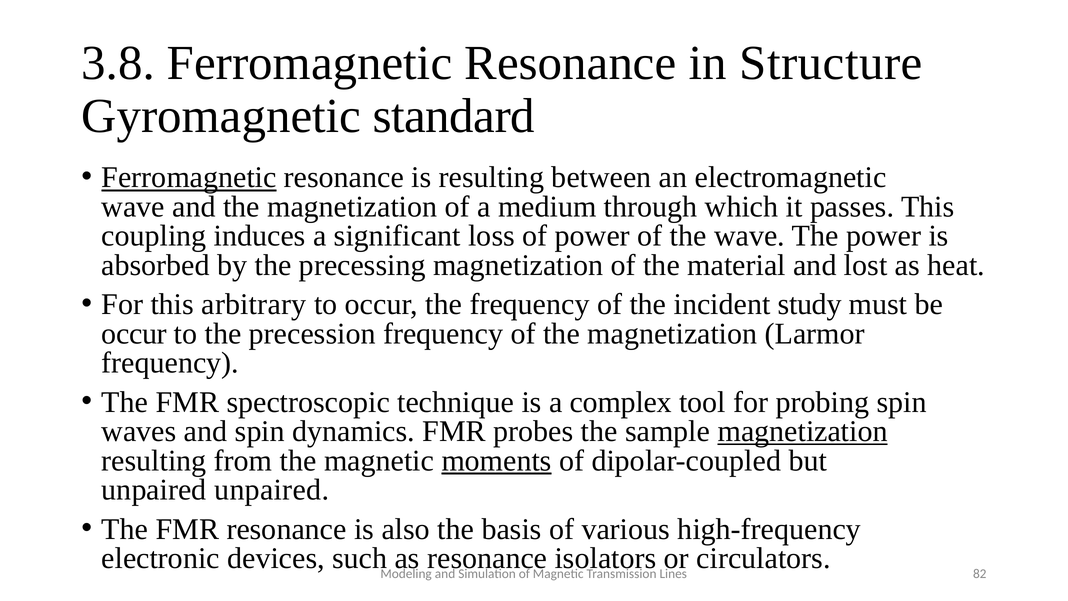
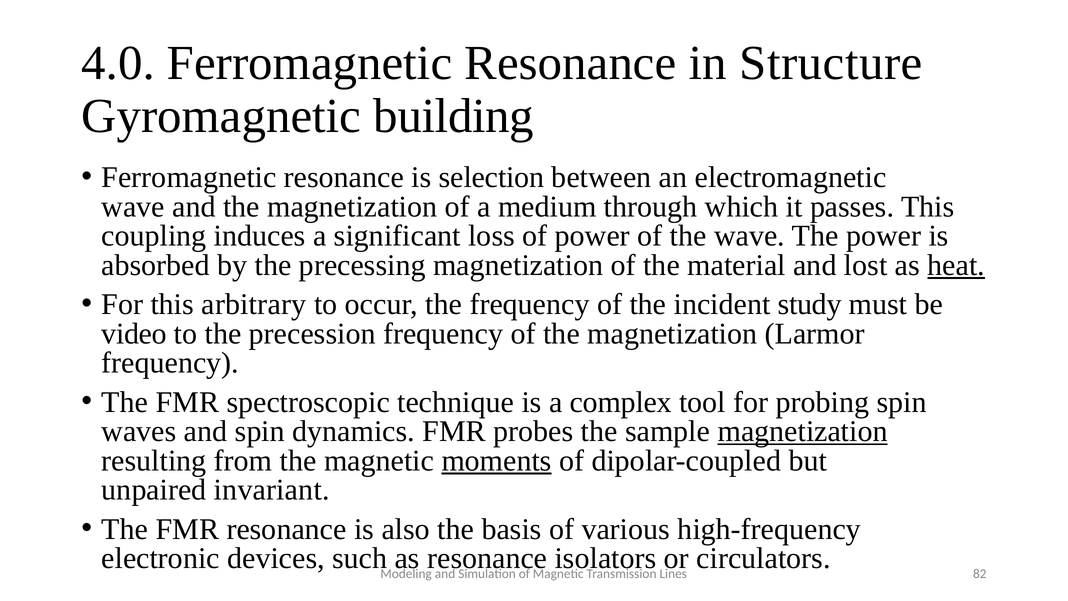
3.8: 3.8 -> 4.0 (118, 63)
standard: standard -> building (454, 116)
Ferromagnetic underline: present -> none (189, 177)
is resulting: resulting -> selection (492, 177)
heat underline: none -> present (956, 265)
occur: occur -> video (134, 334)
unpaired unpaired: unpaired -> invariant (272, 490)
